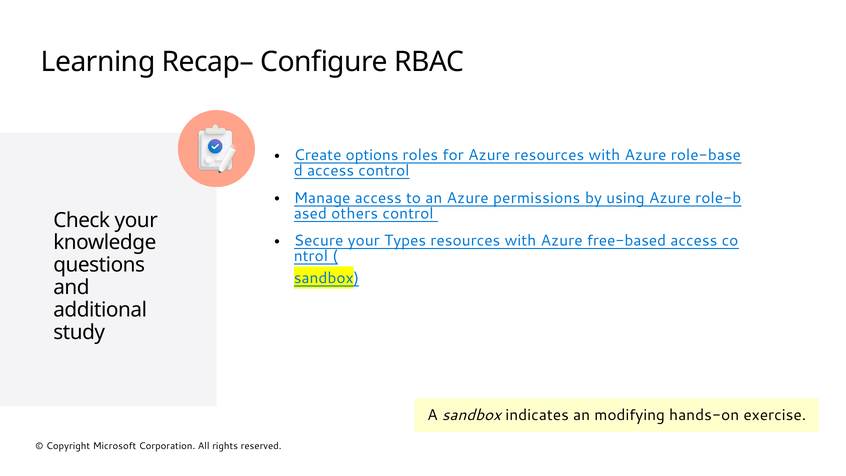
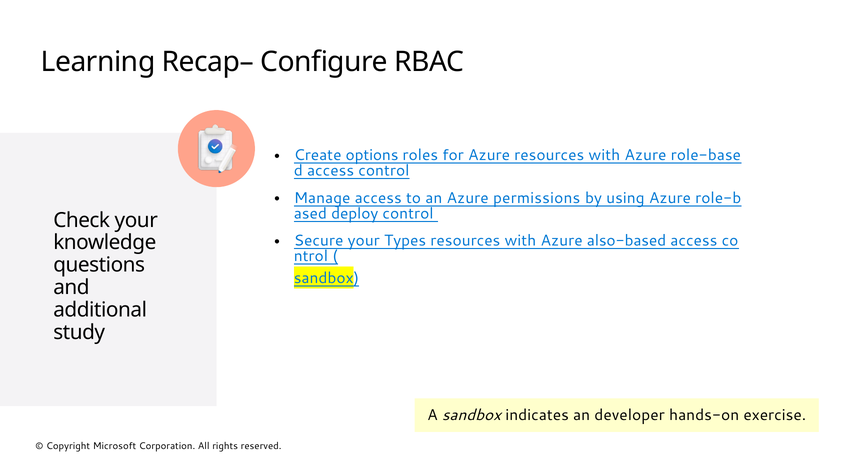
others: others -> deploy (355, 213)
free-based: free-based -> also-based (626, 241)
modifying: modifying -> developer (630, 415)
